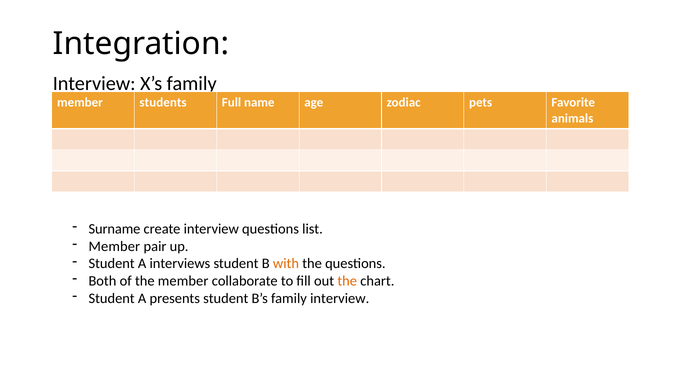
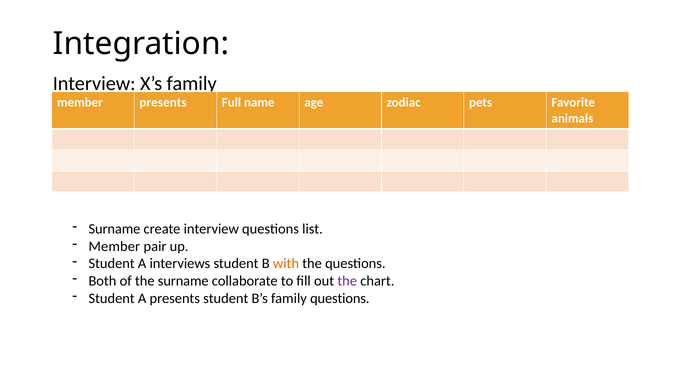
member students: students -> presents (163, 102)
the member: member -> surname (183, 281)
the colour: orange -> purple (347, 281)
family interview: interview -> questions (340, 298)
